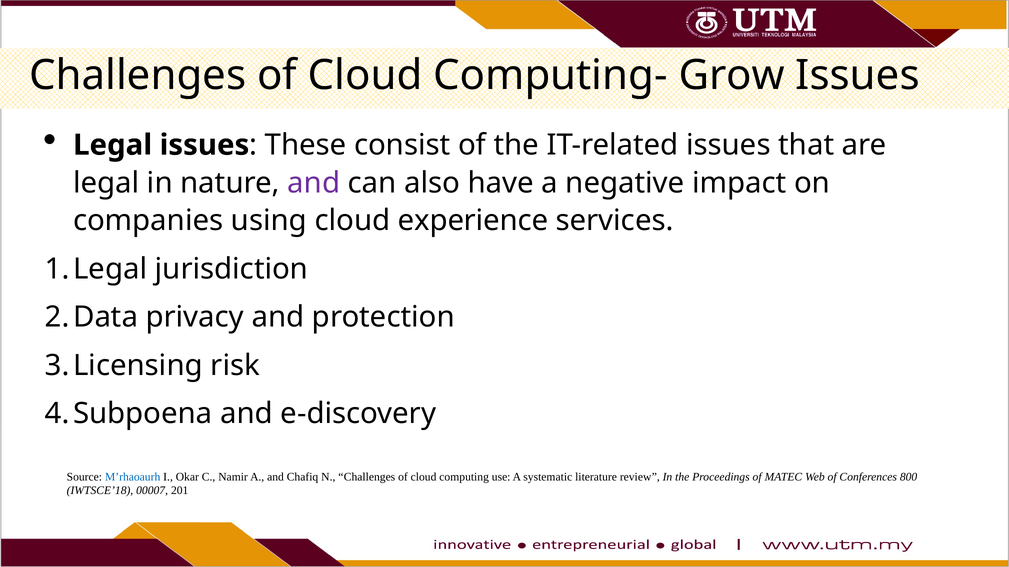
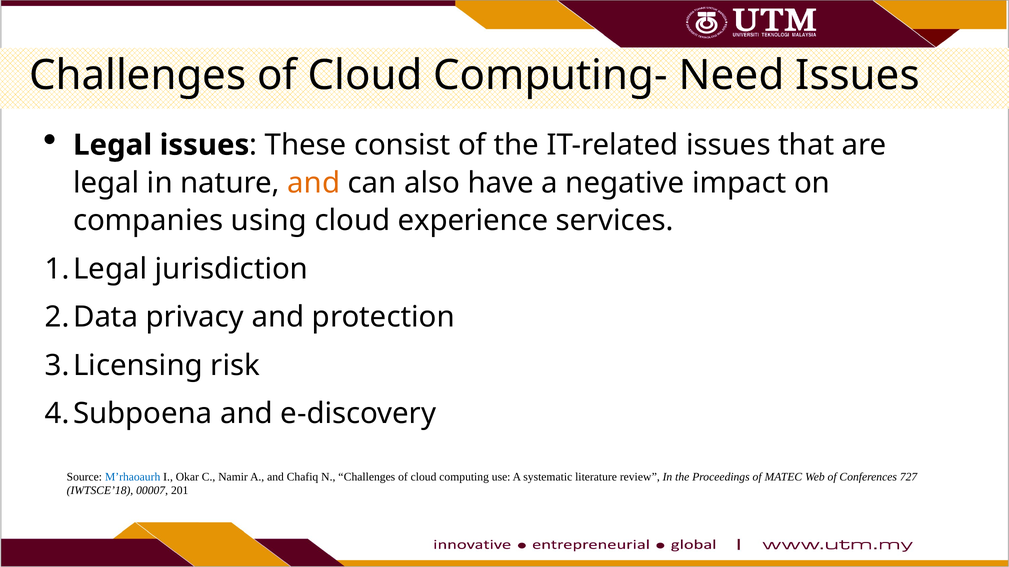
Grow: Grow -> Need (732, 76)
and colour: purple -> orange (314, 183)
800: 800 -> 727 (909, 477)
